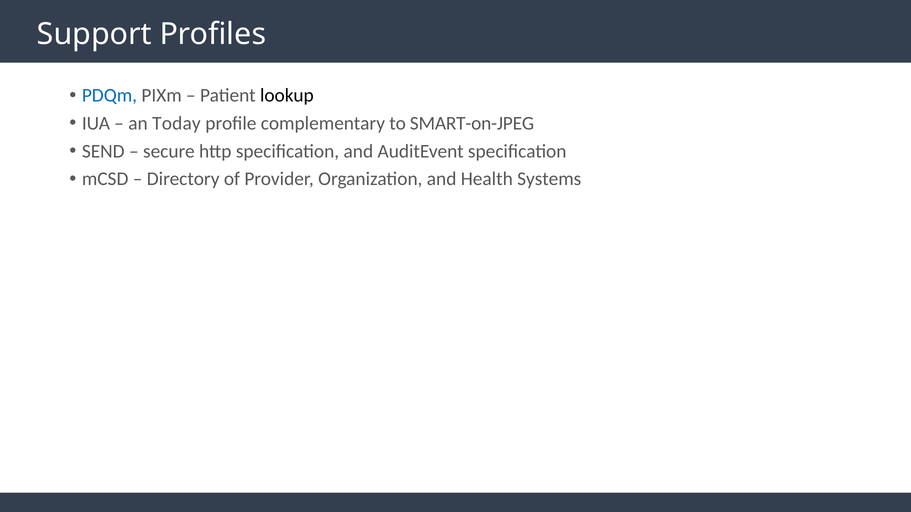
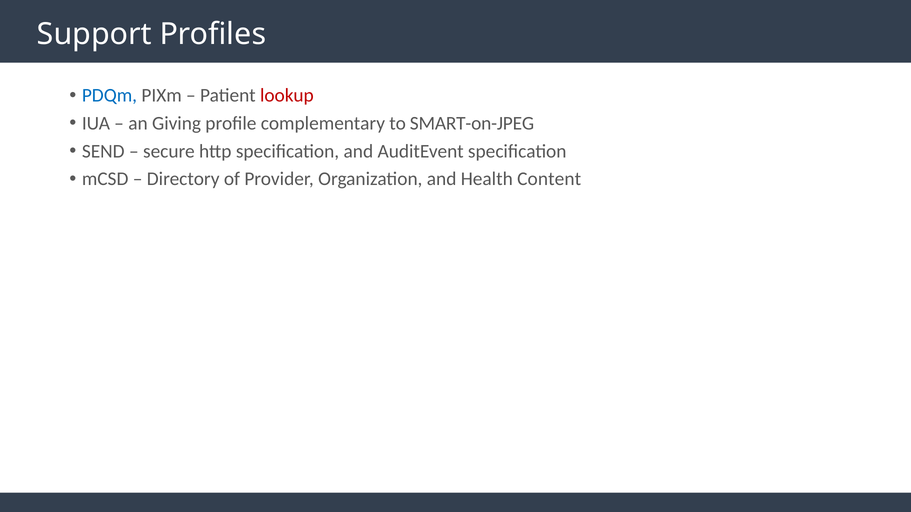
lookup colour: black -> red (287, 96)
Today: Today -> Giving (177, 123)
Systems: Systems -> Content (549, 179)
